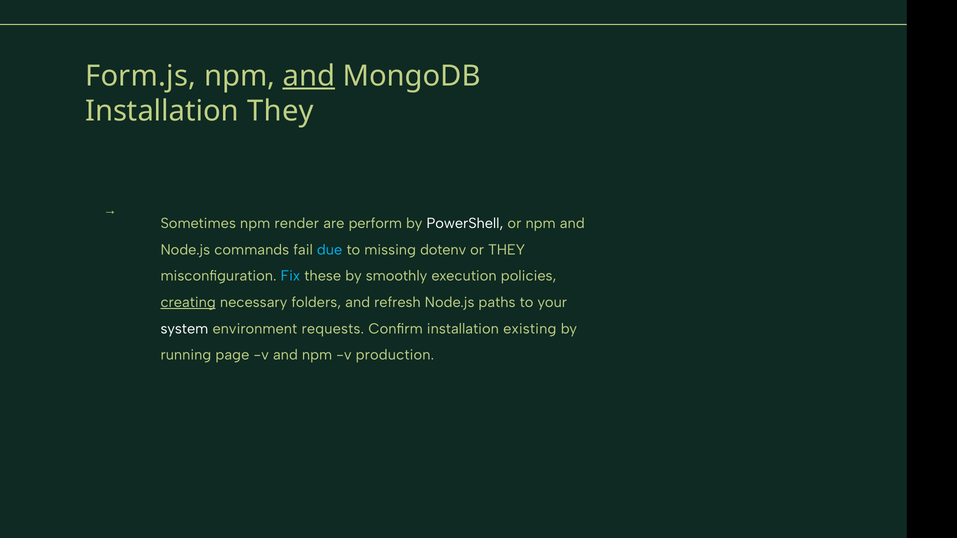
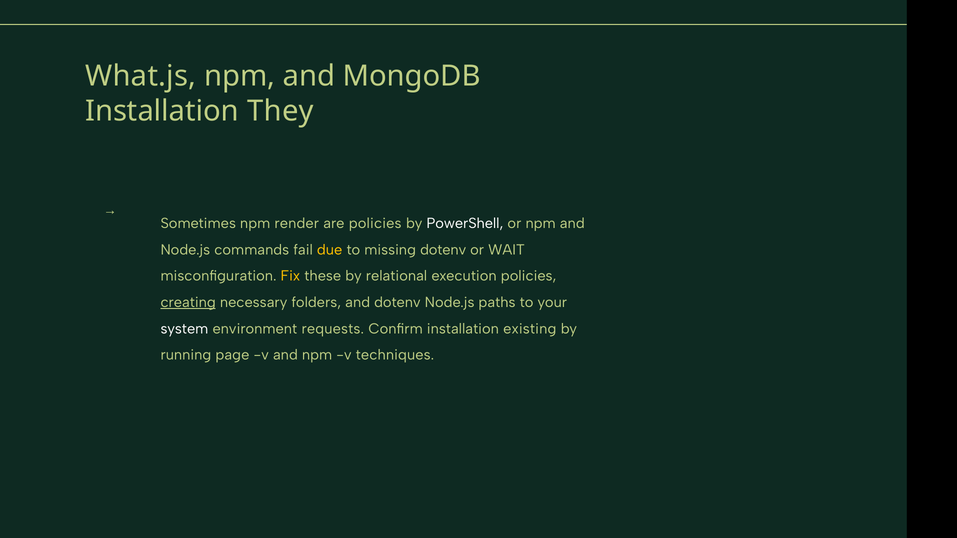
Form.js: Form.js -> What.js (141, 76)
and underline: present -> none (309, 76)
are perform: perform -> policies (375, 224)
due colour: light blue -> yellow (330, 250)
or THEY: THEY -> WAIT (507, 250)
Fix colour: light blue -> yellow (290, 276)
smoothly: smoothly -> relational (396, 276)
and refresh: refresh -> dotenv (397, 303)
production: production -> techniques (395, 355)
